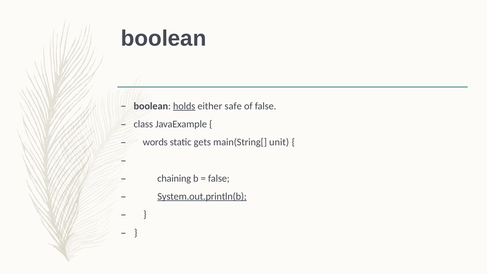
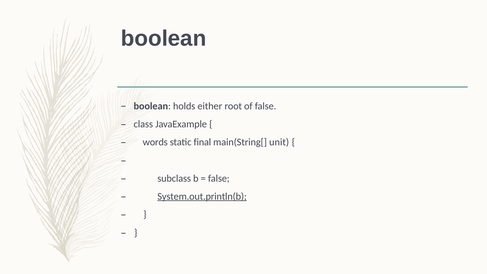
holds underline: present -> none (184, 106)
safe: safe -> root (233, 106)
gets: gets -> final (202, 142)
chaining: chaining -> subclass (174, 178)
